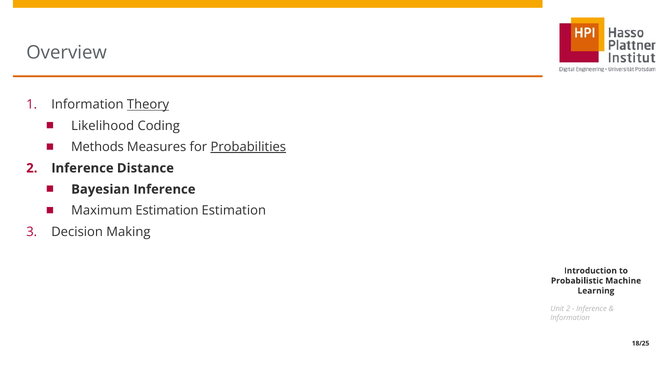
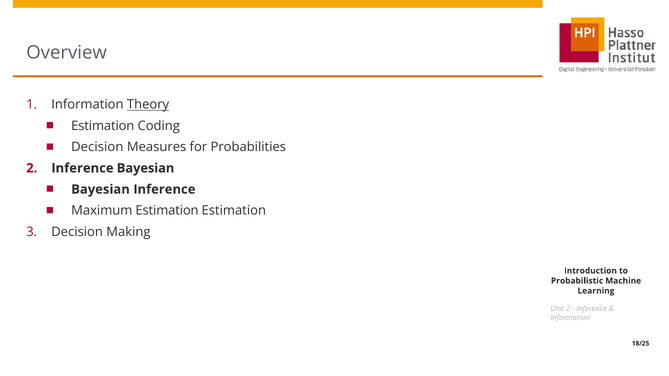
Likelihood: Likelihood -> Estimation (103, 126)
Methods: Methods -> Decision (97, 147)
Probabilities underline: present -> none (248, 147)
Inference Distance: Distance -> Bayesian (146, 168)
